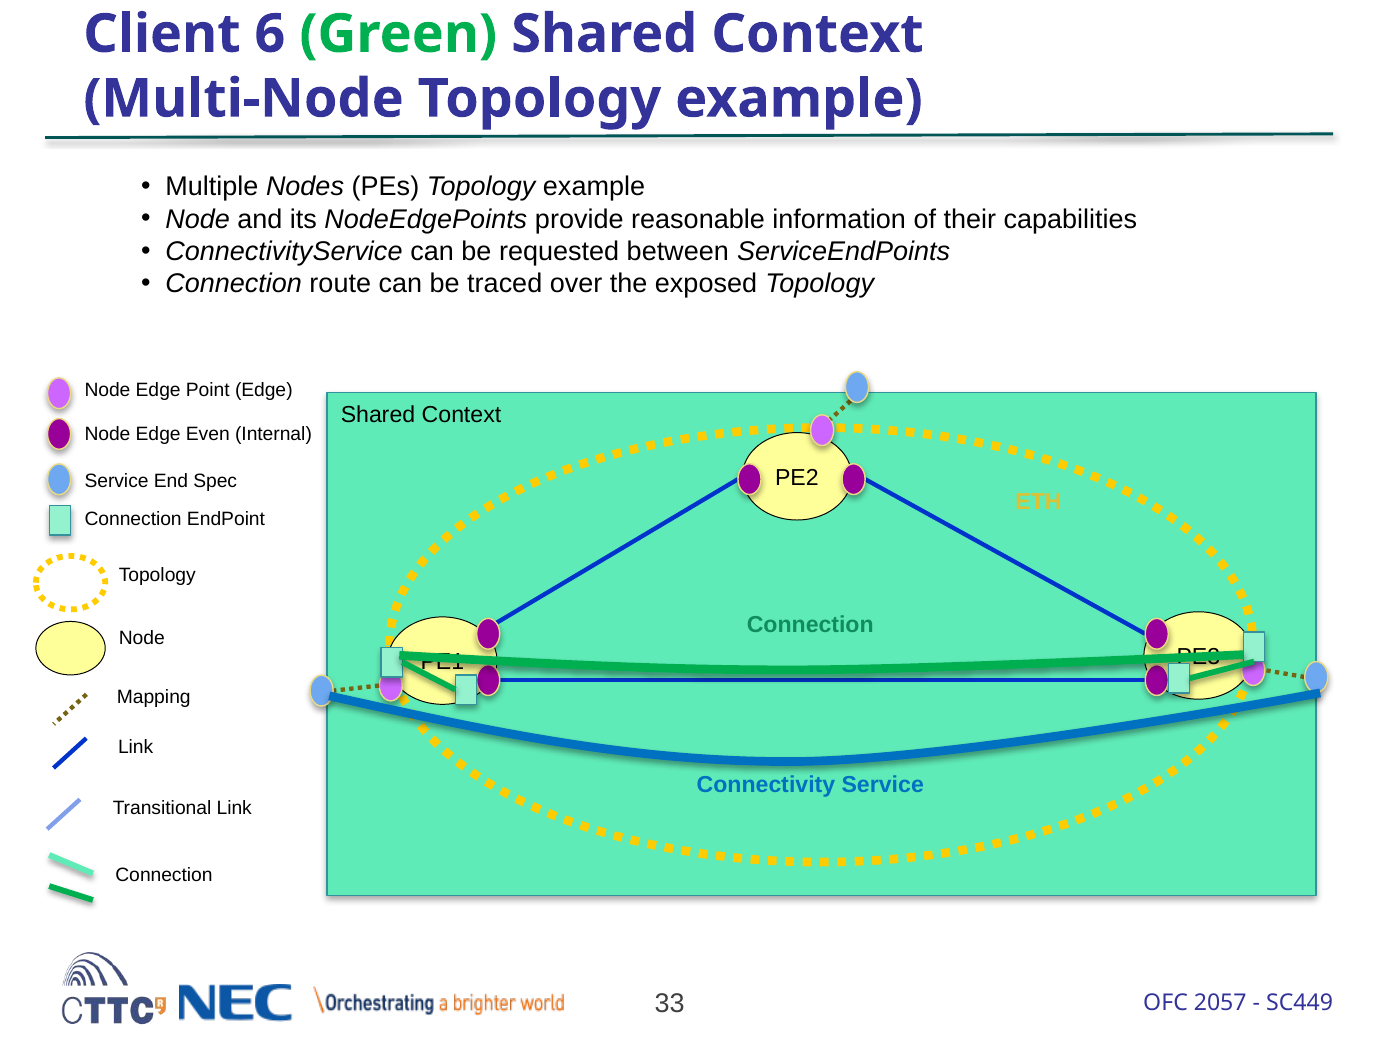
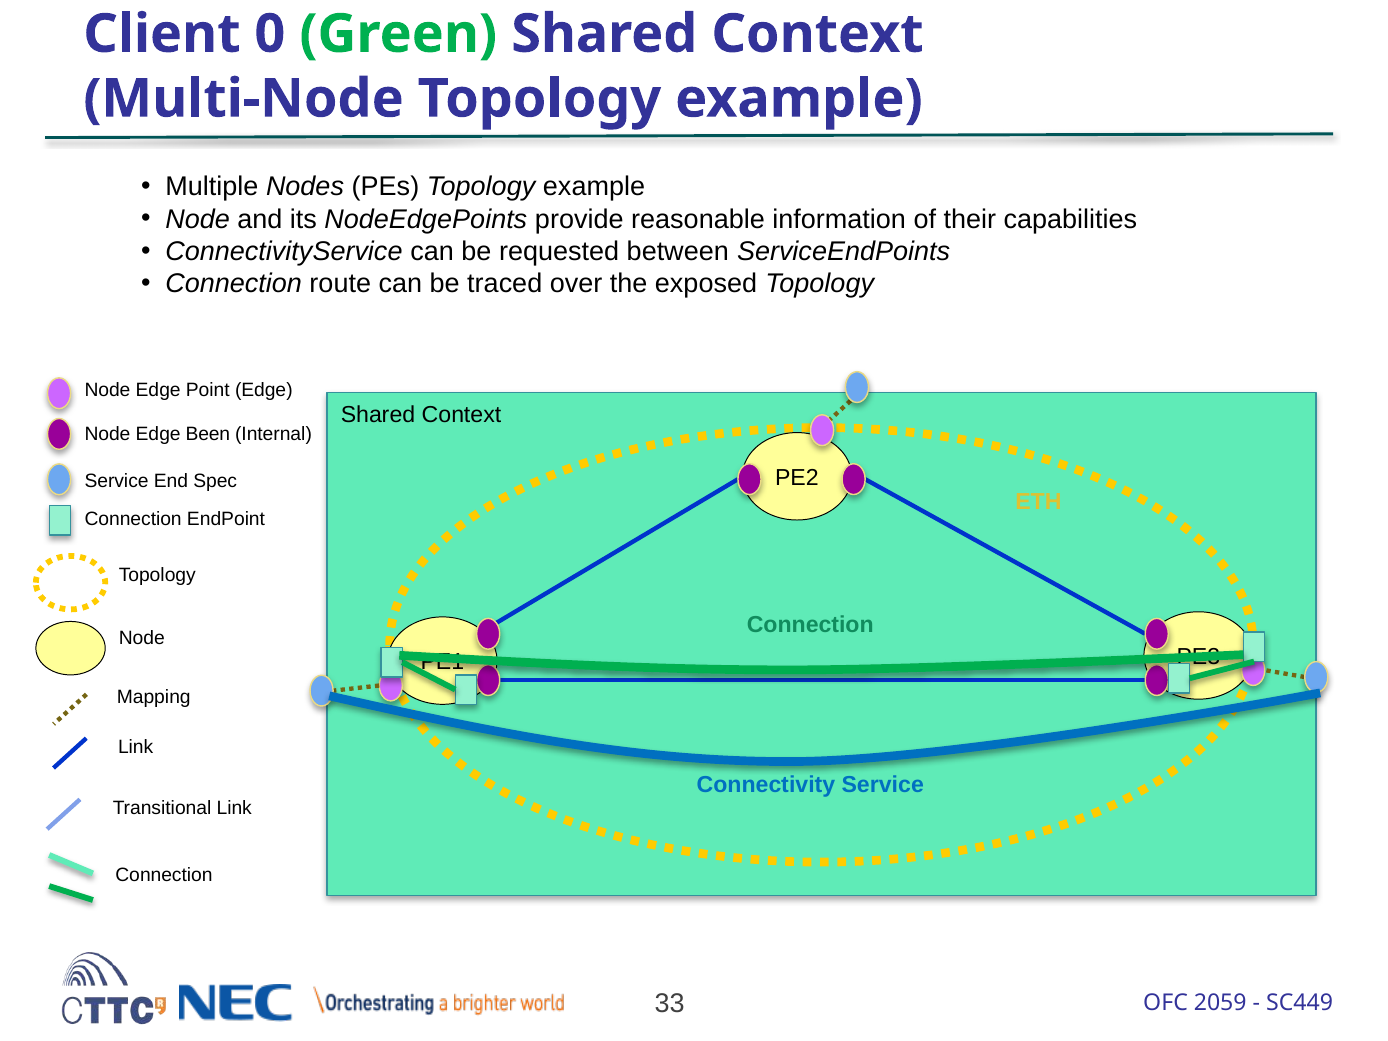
6: 6 -> 0 (270, 34)
Even: Even -> Been (208, 435)
2057: 2057 -> 2059 (1220, 1003)
